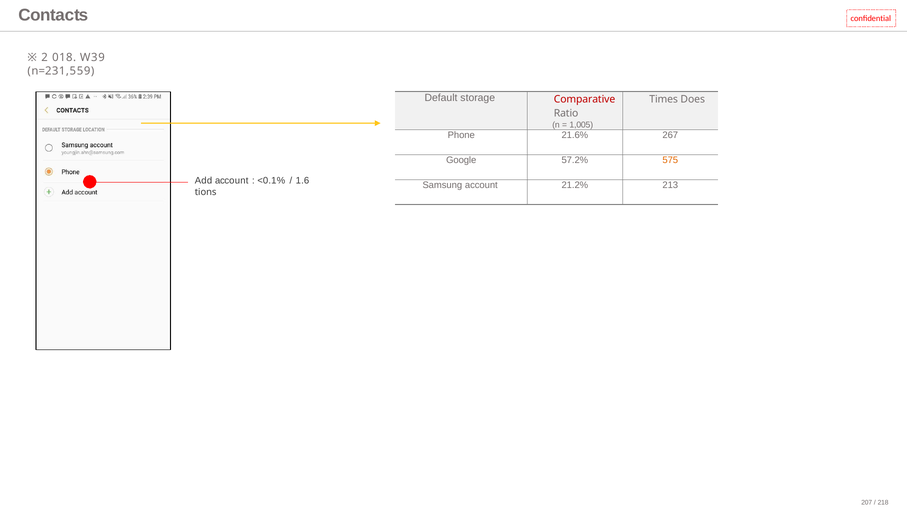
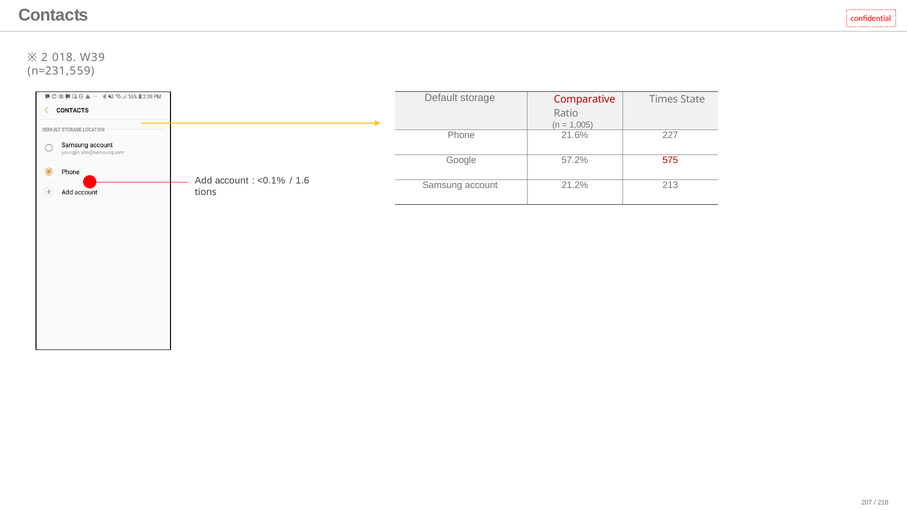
Does: Does -> State (693, 99)
267: 267 -> 227 (670, 135)
575 colour: orange -> red (670, 160)
